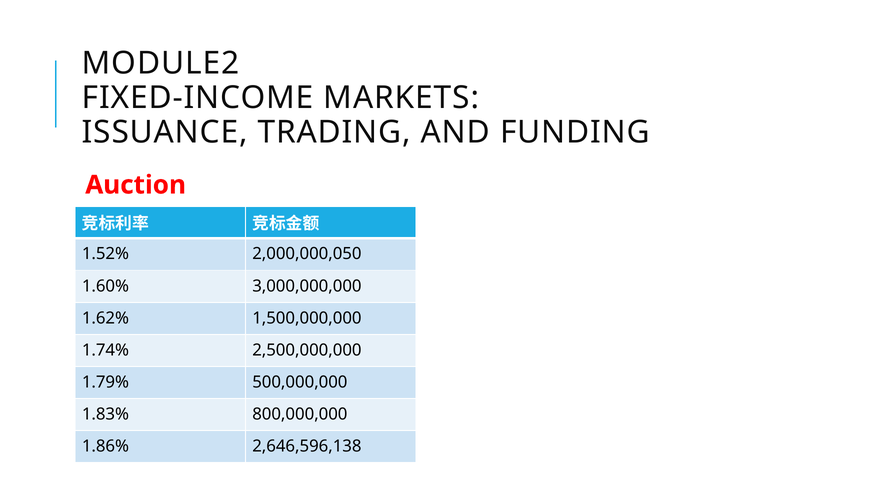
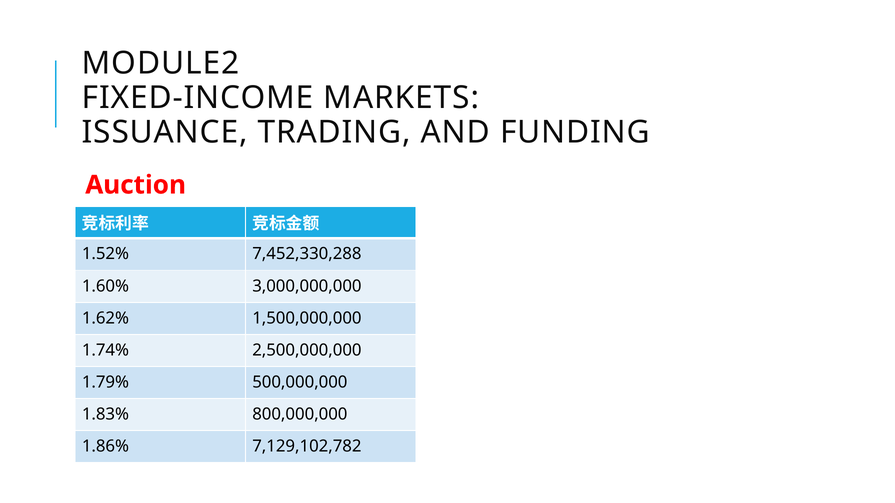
2,000,000,050: 2,000,000,050 -> 7,452,330,288 (307, 254)
2,646,596,138: 2,646,596,138 -> 7,129,102,782 (307, 447)
